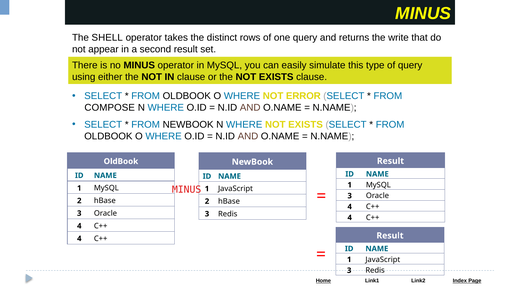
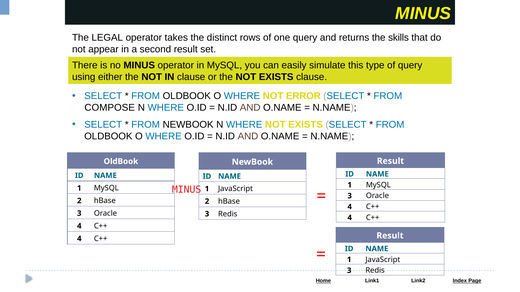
SHELL: SHELL -> LEGAL (107, 38)
write: write -> skills (399, 38)
